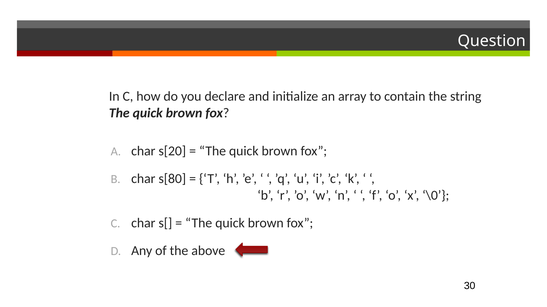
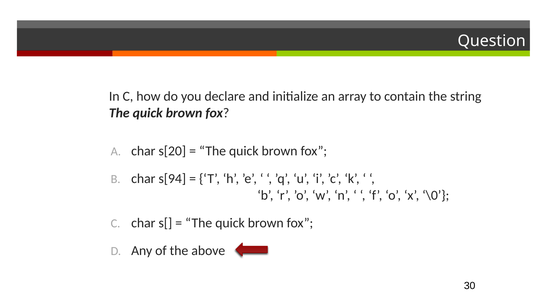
s[80: s[80 -> s[94 (172, 179)
